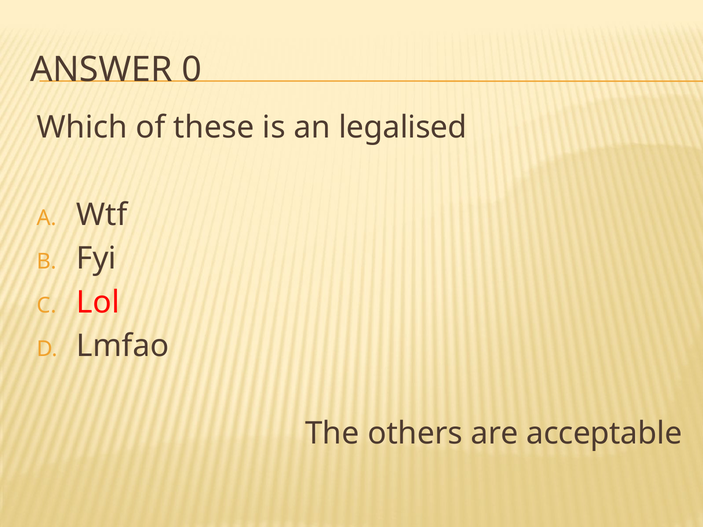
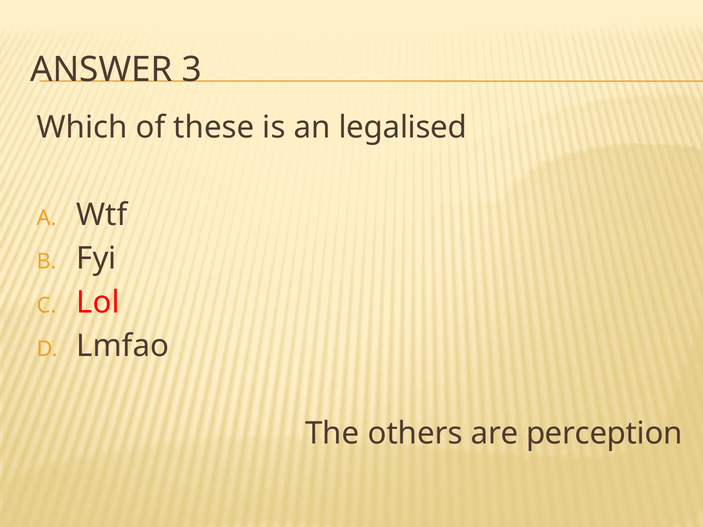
0: 0 -> 3 (192, 70)
acceptable: acceptable -> perception (604, 434)
